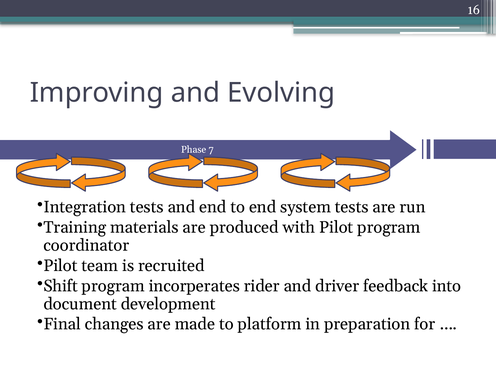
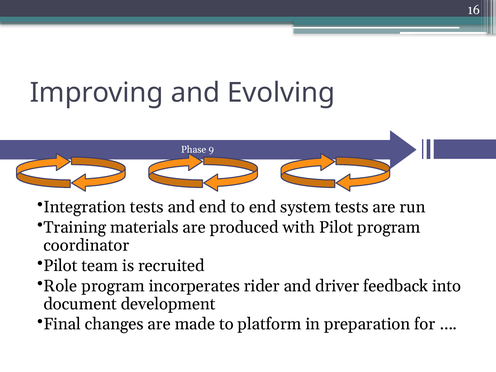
7: 7 -> 9 (211, 150)
Shift: Shift -> Role (60, 286)
